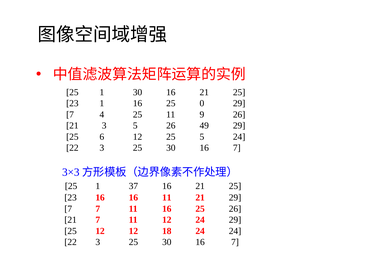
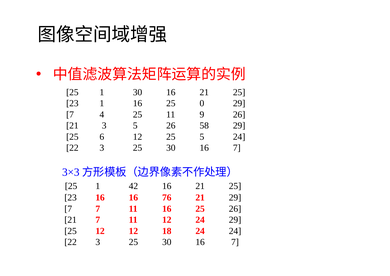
49: 49 -> 58 (204, 126)
37: 37 -> 42 (133, 186)
16 11: 11 -> 76 (167, 197)
